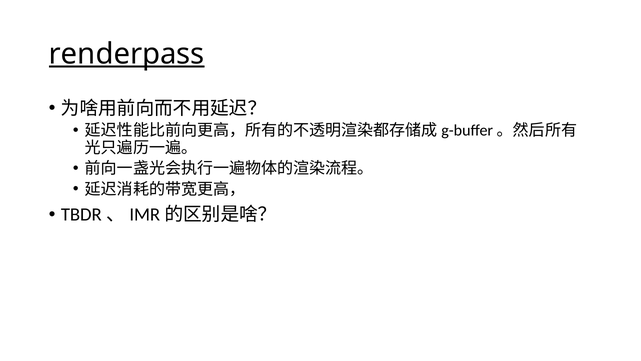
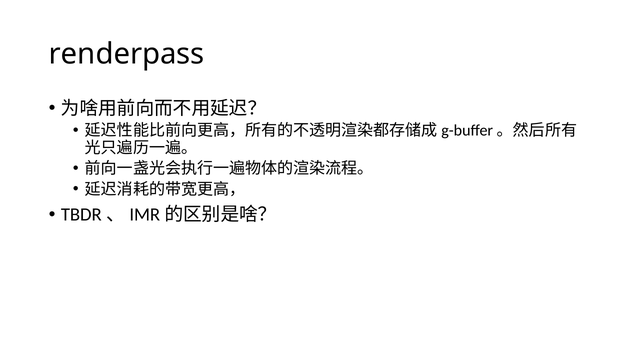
renderpass underline: present -> none (127, 54)
